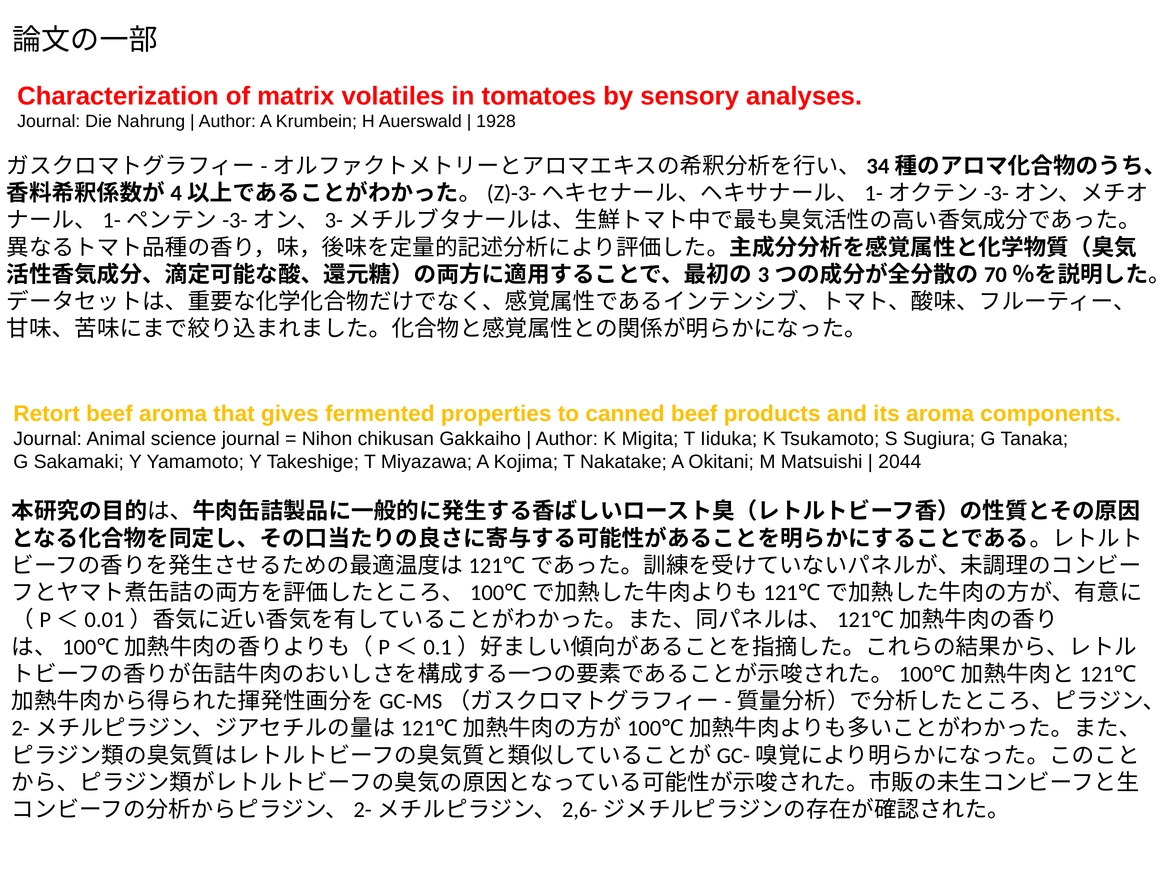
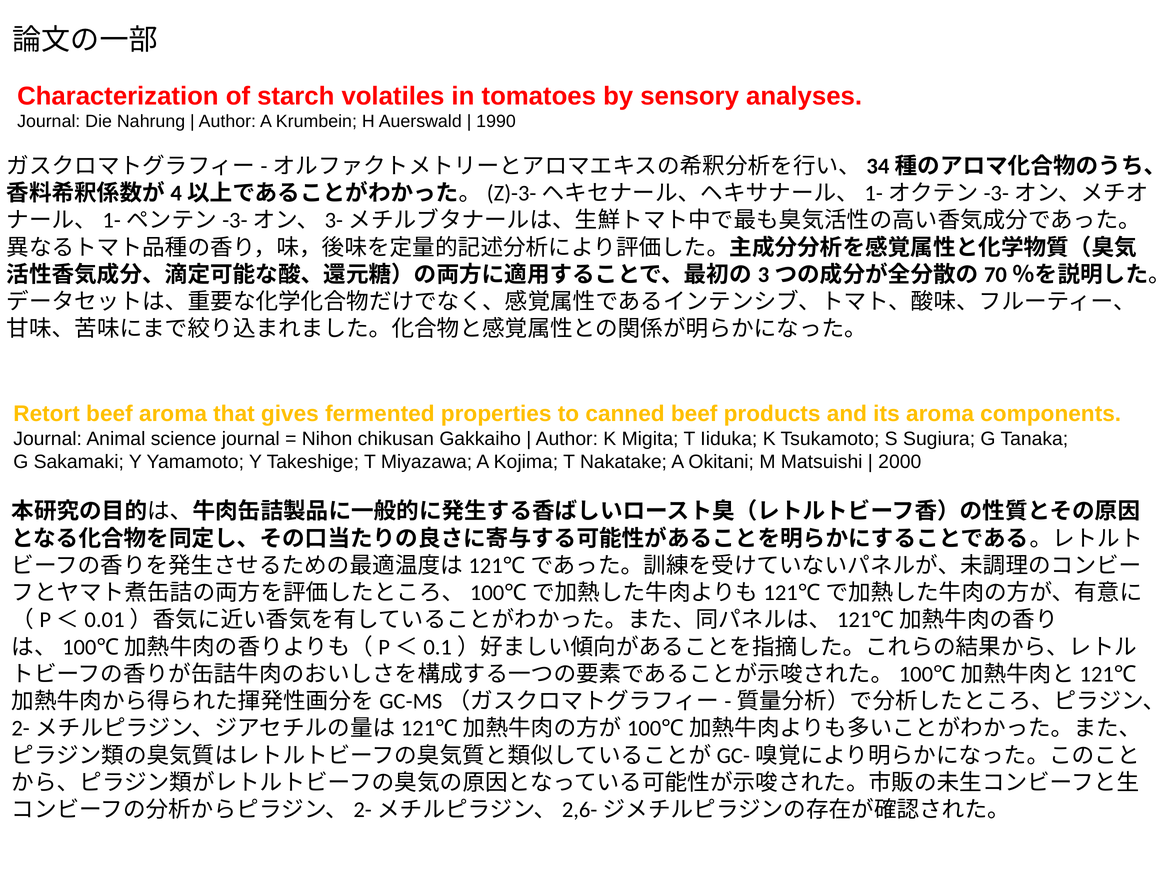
matrix: matrix -> starch (296, 96)
1928: 1928 -> 1990 (496, 122)
2044: 2044 -> 2000 (900, 462)
